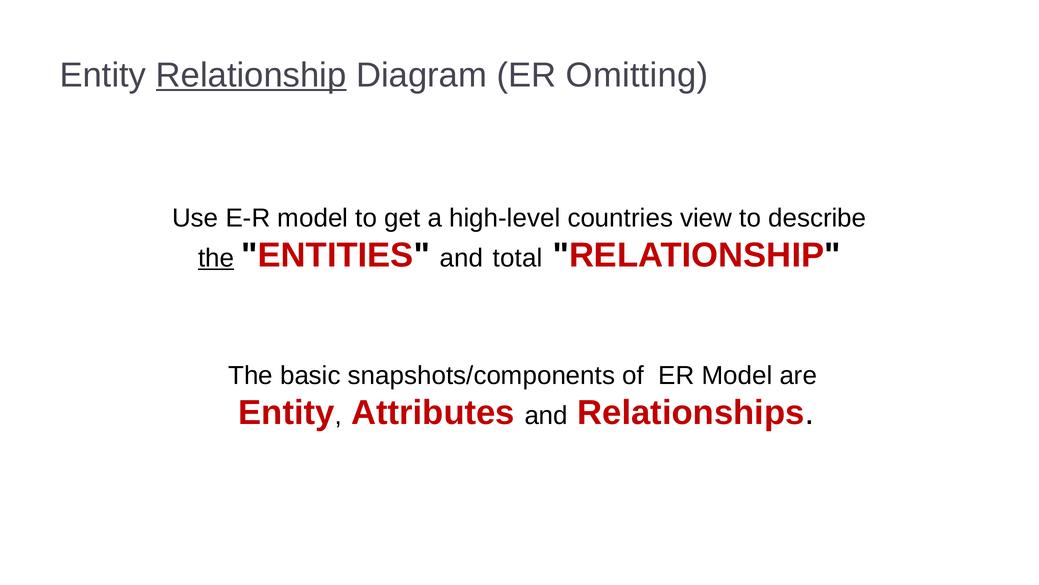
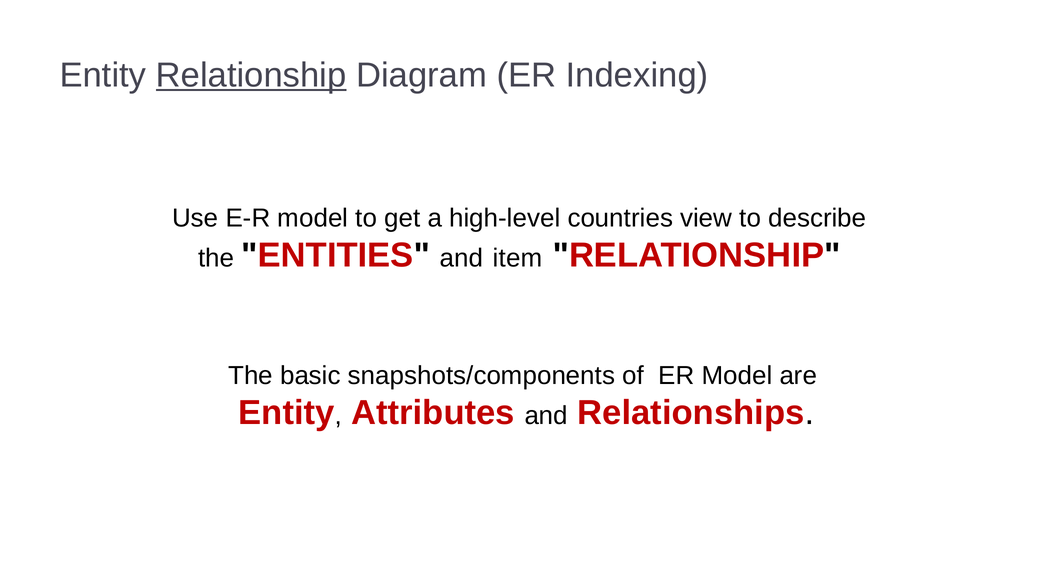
Omitting: Omitting -> Indexing (637, 75)
the underline: present -> none (216, 258)
total: total -> item (518, 258)
